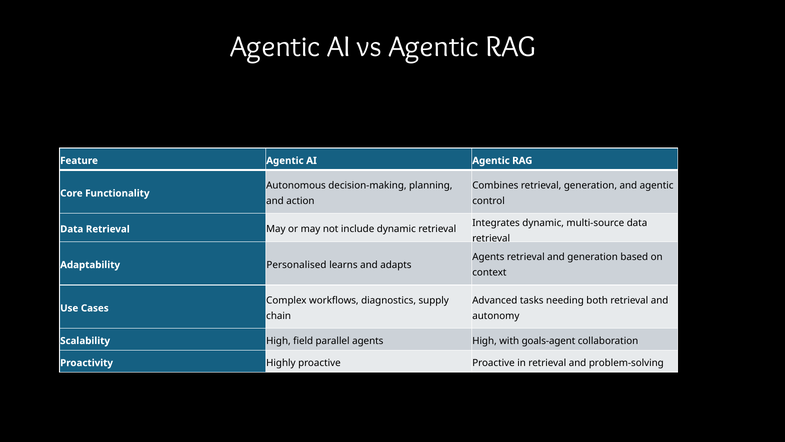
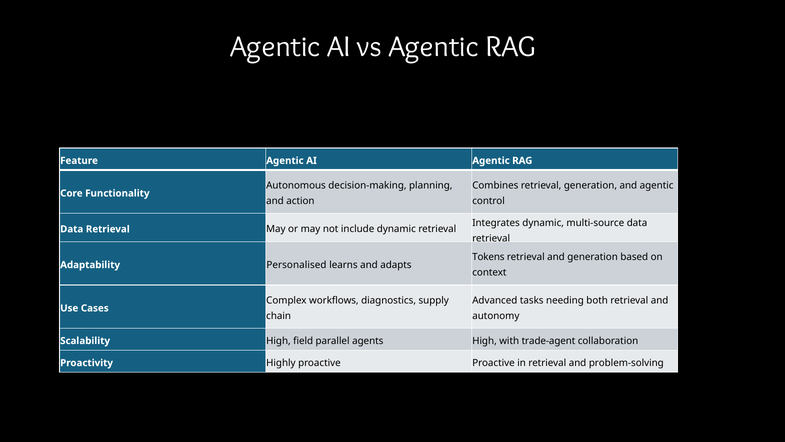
Agents: Agents -> Tokens (488, 257)
goals-agent: goals-agent -> trade-agent (548, 341)
